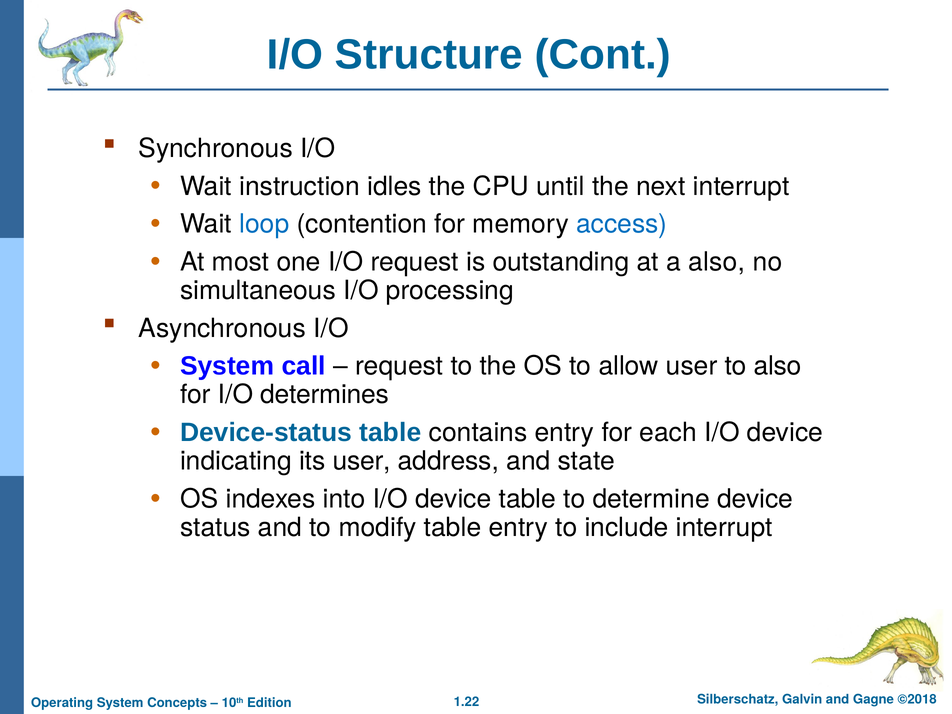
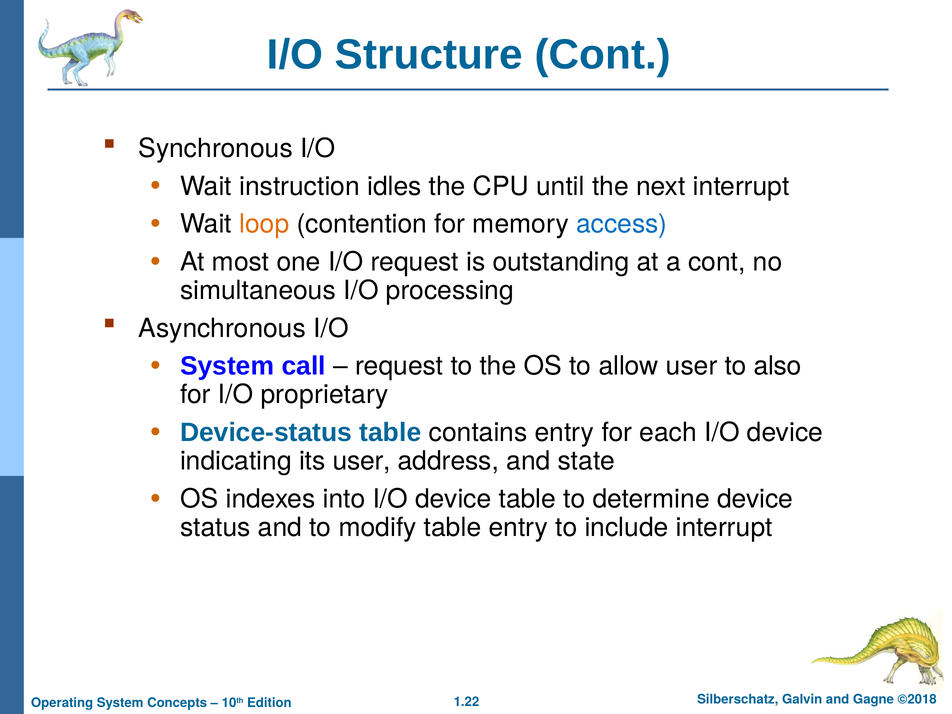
loop colour: blue -> orange (264, 224)
a also: also -> cont (717, 262)
determines: determines -> proprietary (325, 395)
